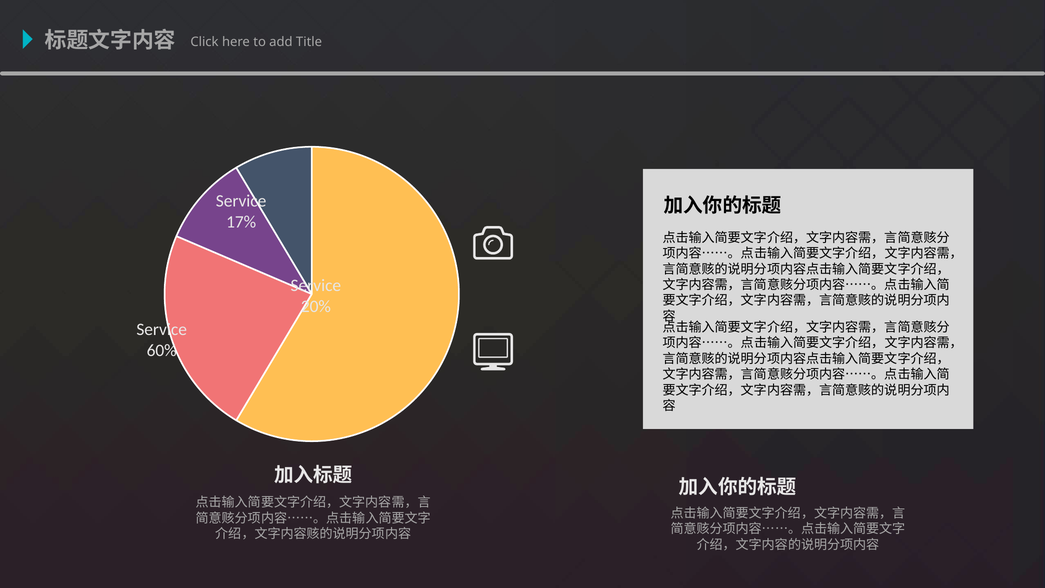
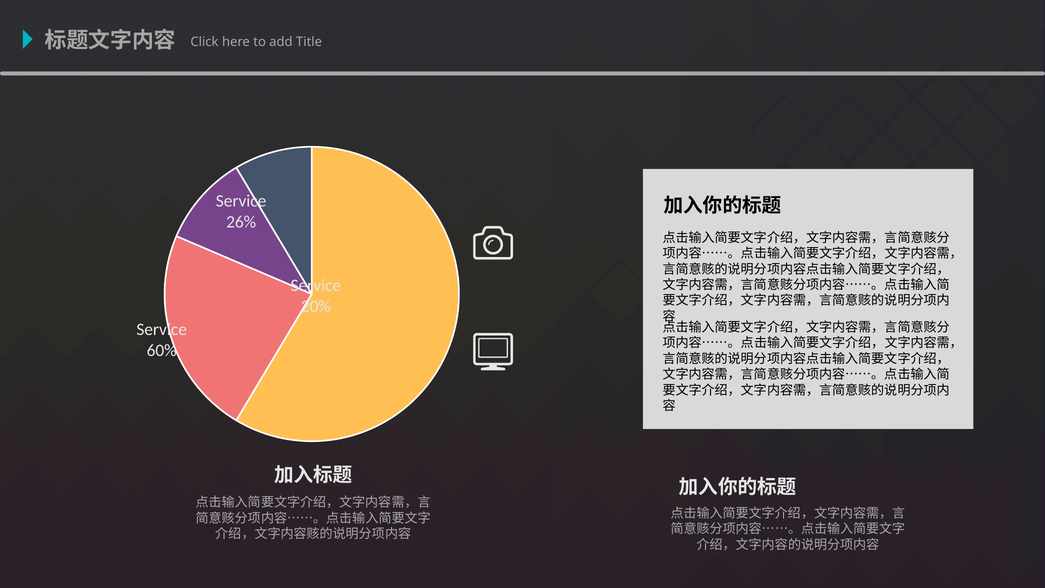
17%: 17% -> 26% (241, 222)
